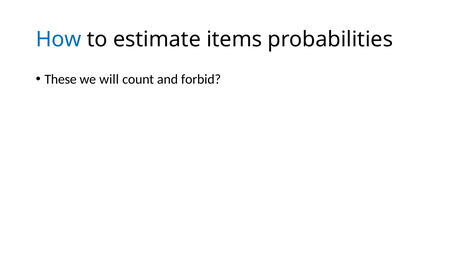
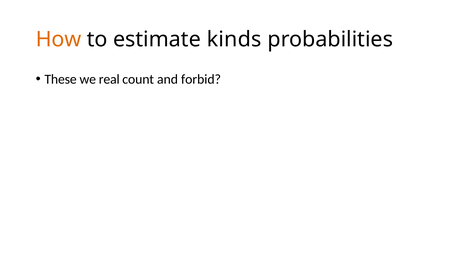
How colour: blue -> orange (59, 39)
items: items -> kinds (234, 39)
will: will -> real (109, 79)
